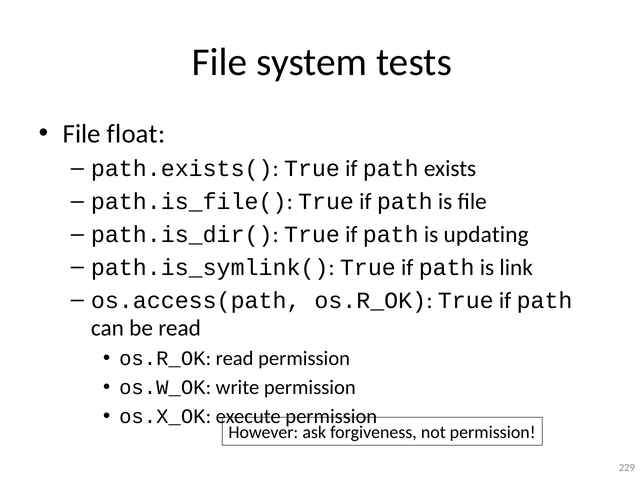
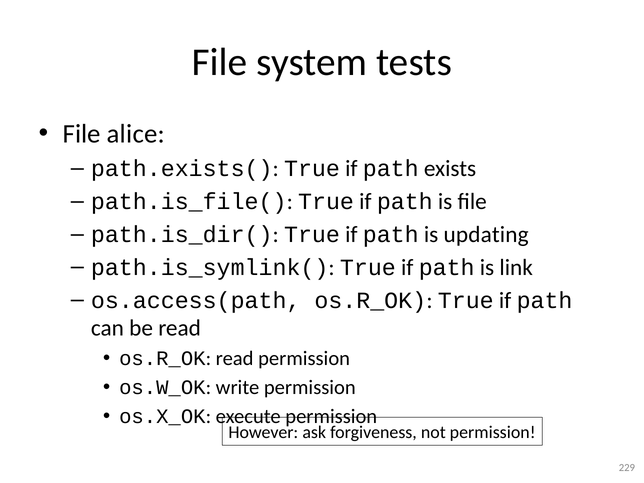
float: float -> alice (136, 134)
